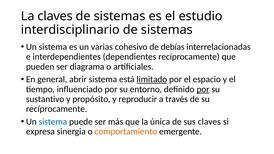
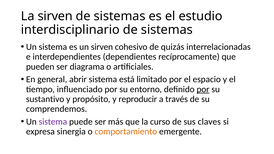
La claves: claves -> sirven (55, 16)
un varias: varias -> sirven (102, 47)
debías: debías -> quizás (173, 47)
limitado underline: present -> none (152, 79)
recíprocamente: recíprocamente -> comprendemos (57, 109)
sistema colour: blue -> purple (53, 122)
única: única -> curso (160, 122)
